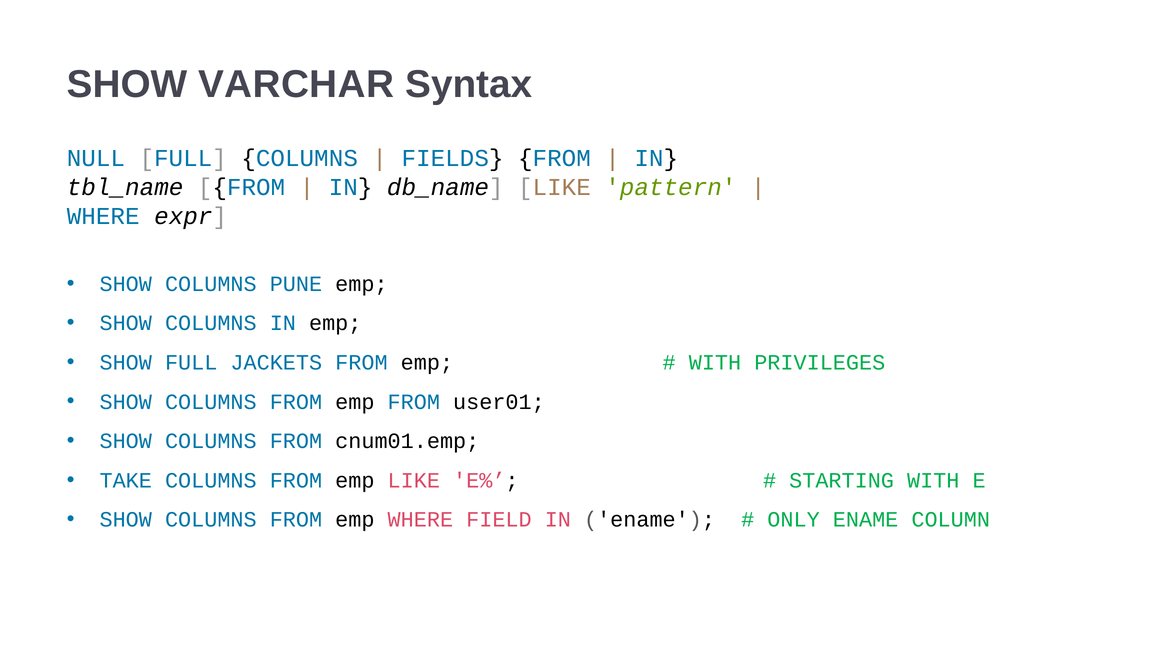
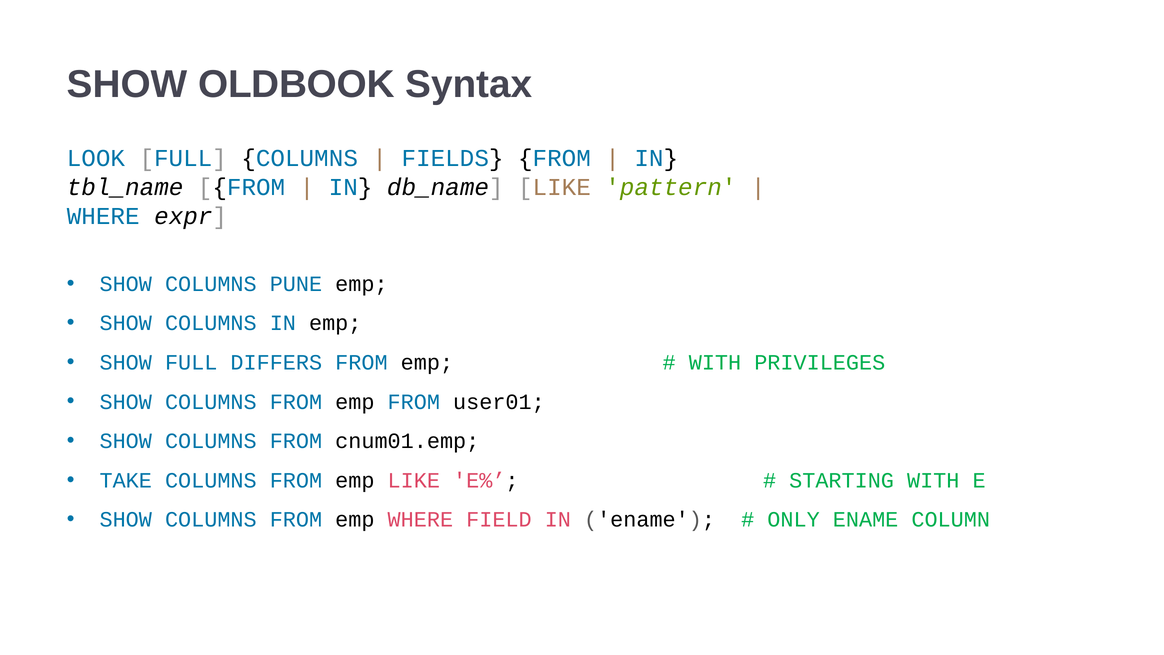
VARCHAR: VARCHAR -> OLDBOOK (296, 84)
NULL: NULL -> LOOK (96, 158)
JACKETS: JACKETS -> DIFFERS (276, 362)
